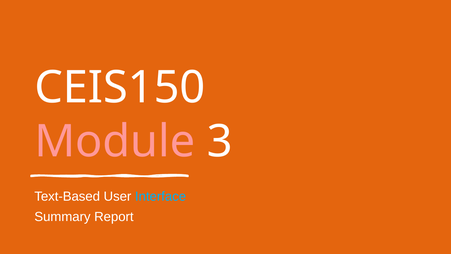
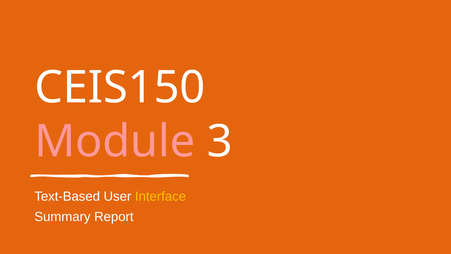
Interface colour: light blue -> yellow (161, 196)
